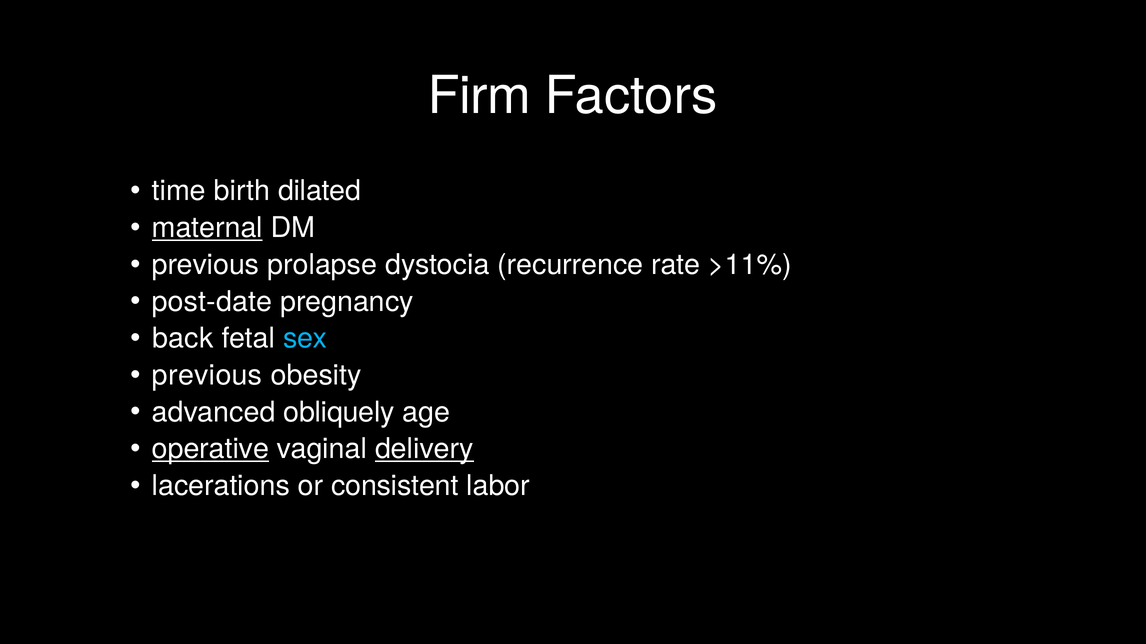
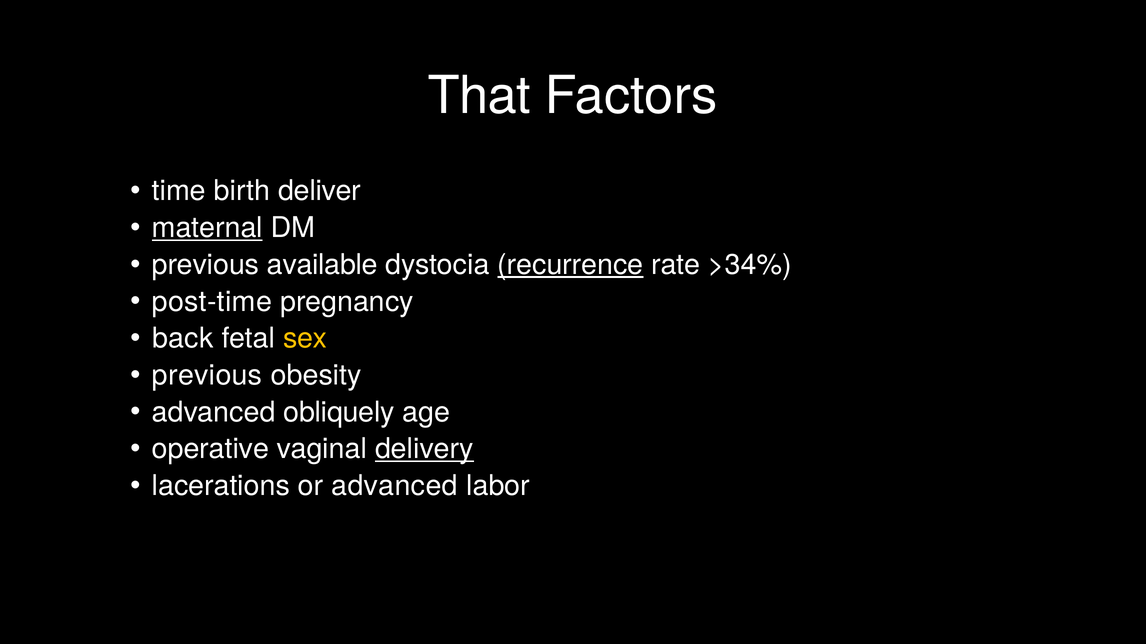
Firm: Firm -> That (479, 96)
dilated: dilated -> deliver (320, 191)
prolapse: prolapse -> available (322, 265)
recurrence underline: none -> present (570, 265)
>11%: >11% -> >34% (750, 265)
post-date: post-date -> post-time (212, 302)
sex colour: light blue -> yellow (305, 339)
operative underline: present -> none (210, 449)
or consistent: consistent -> advanced (395, 486)
